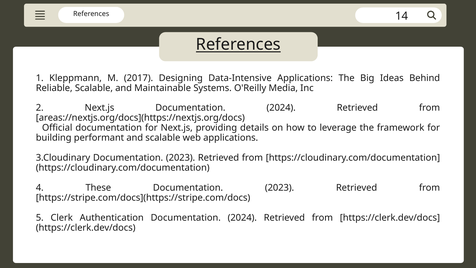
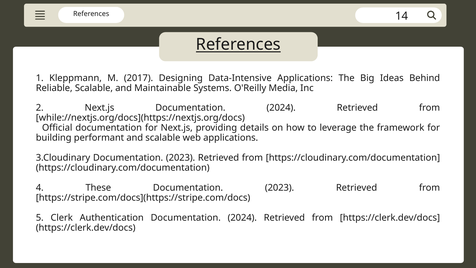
areas://nextjs.org/docs](https://nextjs.org/docs: areas://nextjs.org/docs](https://nextjs.org/docs -> while://nextjs.org/docs](https://nextjs.org/docs (140, 118)
